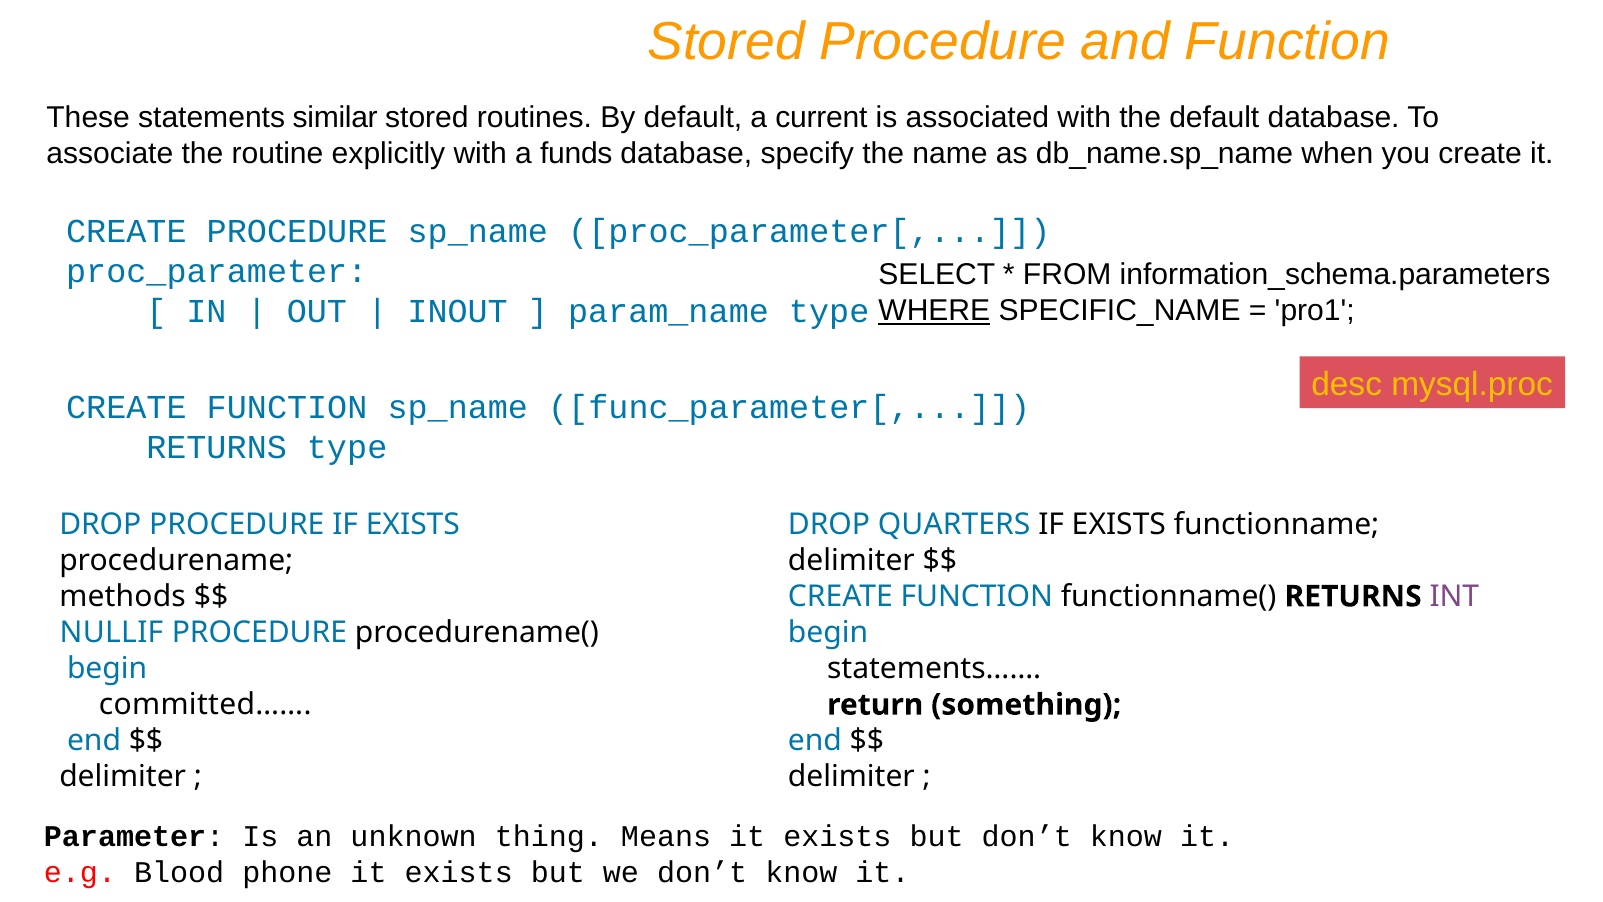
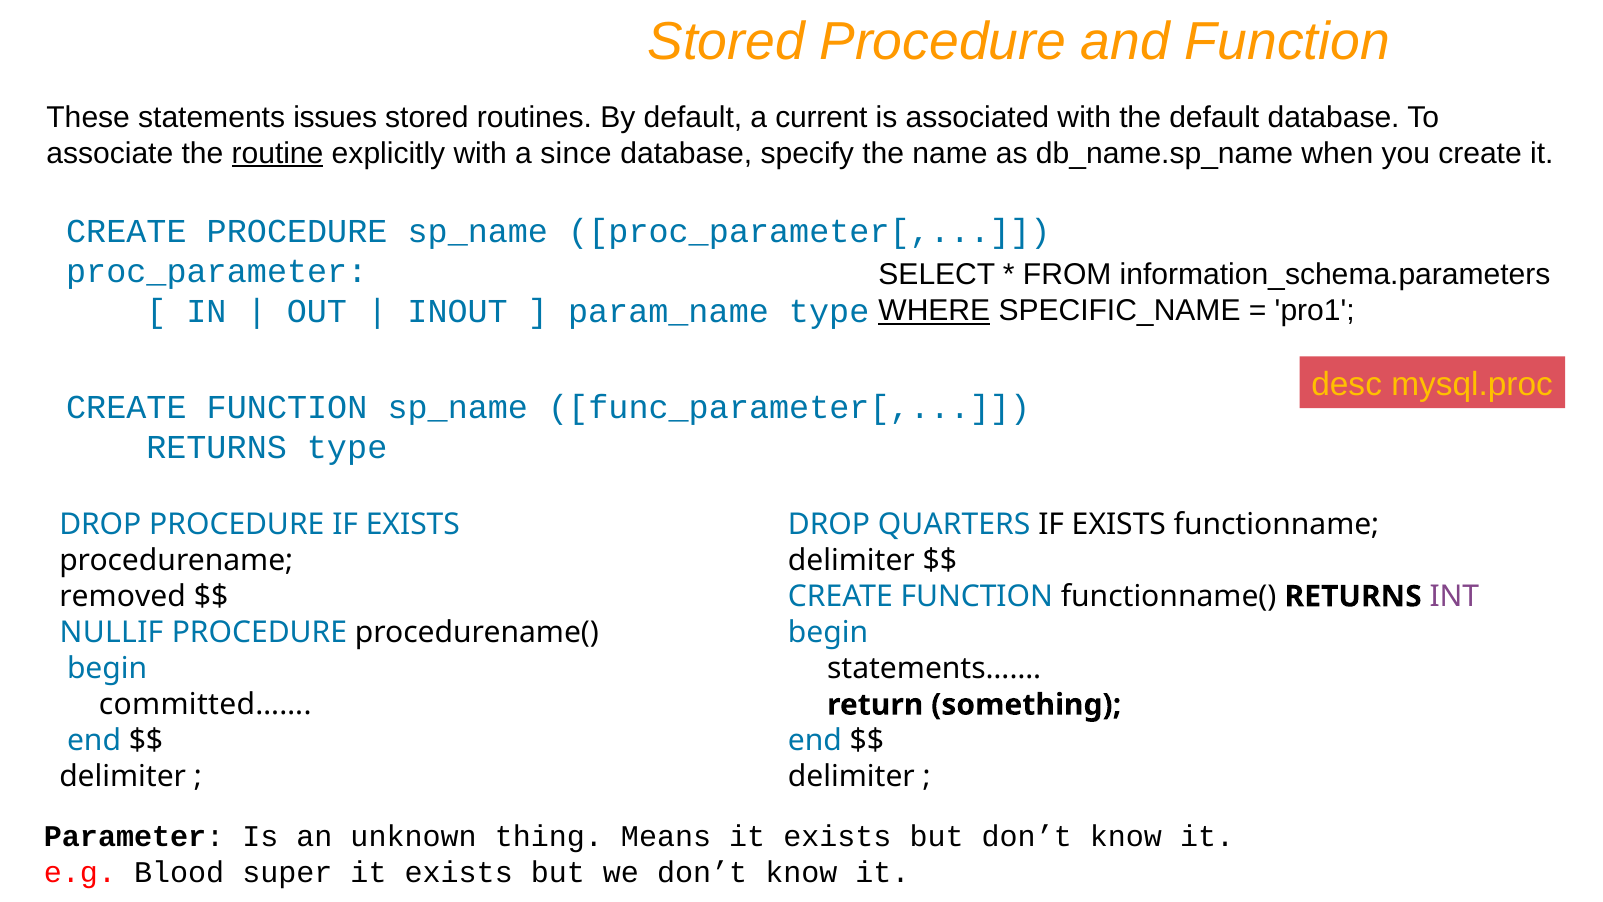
similar: similar -> issues (335, 117)
routine underline: none -> present (277, 153)
funds: funds -> since (576, 153)
methods: methods -> removed (123, 596)
phone: phone -> super (287, 873)
